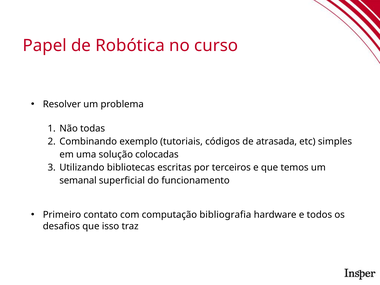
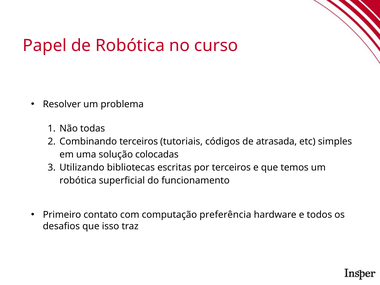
Combinando exemplo: exemplo -> terceiros (139, 142)
semanal: semanal -> robótica (78, 181)
bibliografia: bibliografia -> preferência (225, 215)
